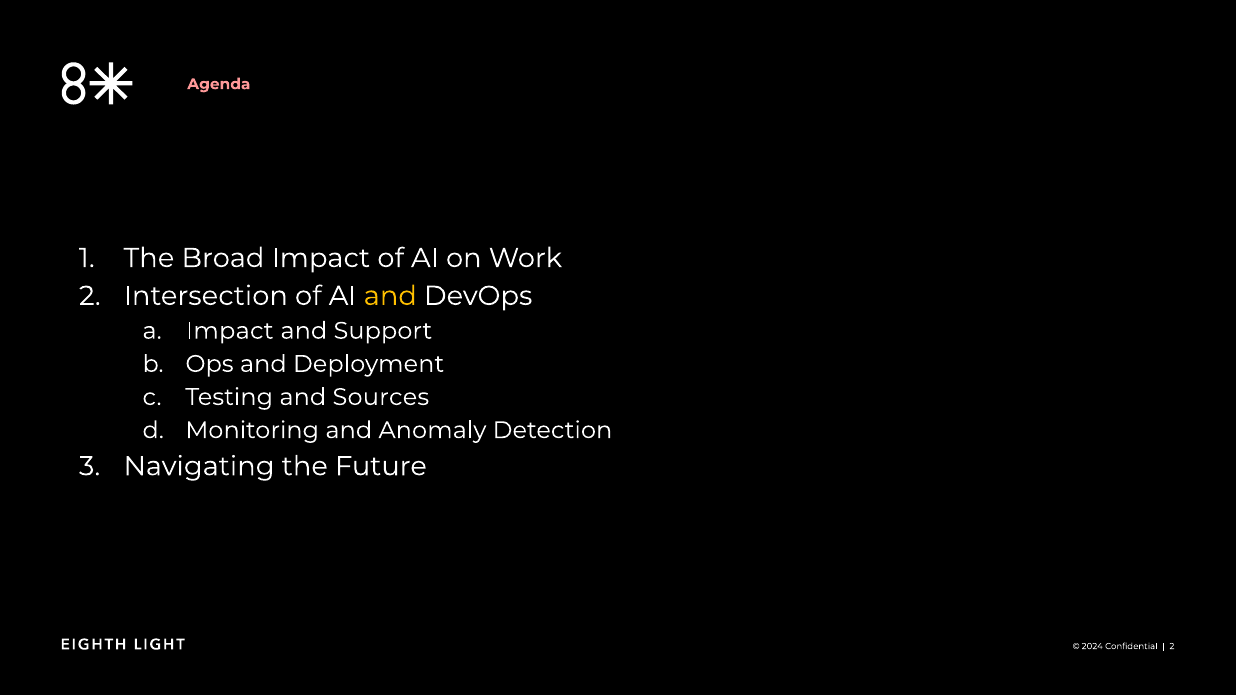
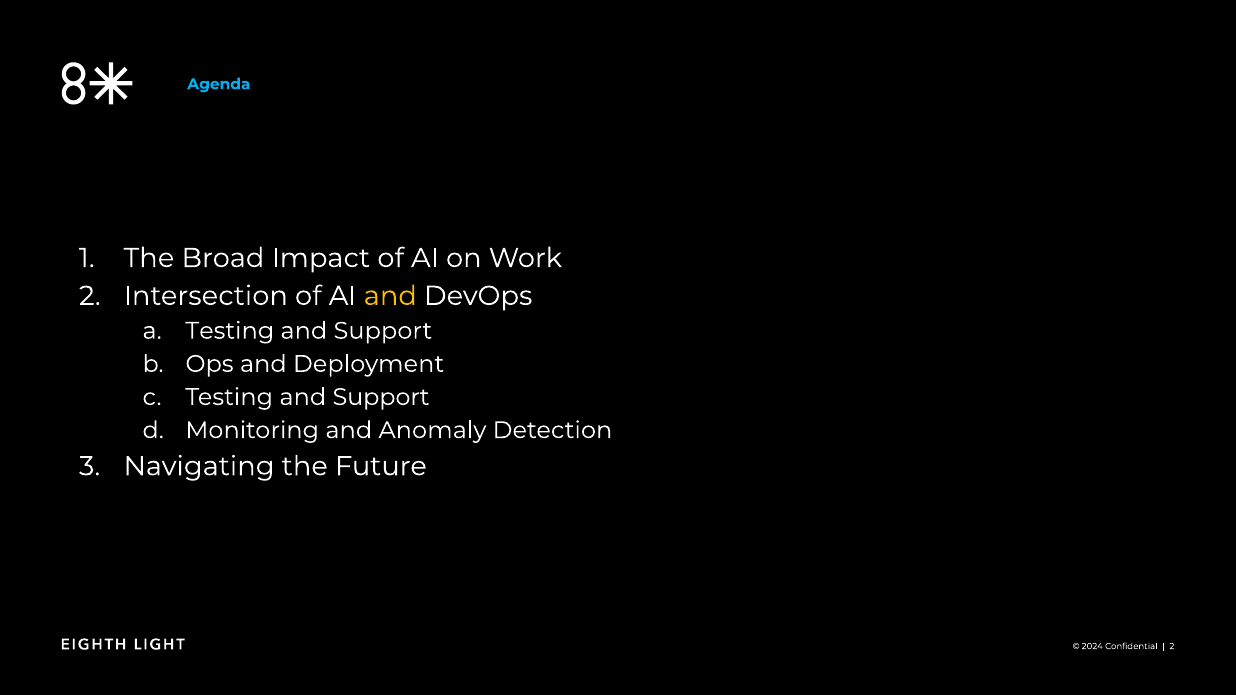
Agenda colour: pink -> light blue (219, 84)
Impact: Impact -> Testing (230, 331)
Sources: Sources -> Support (381, 397)
